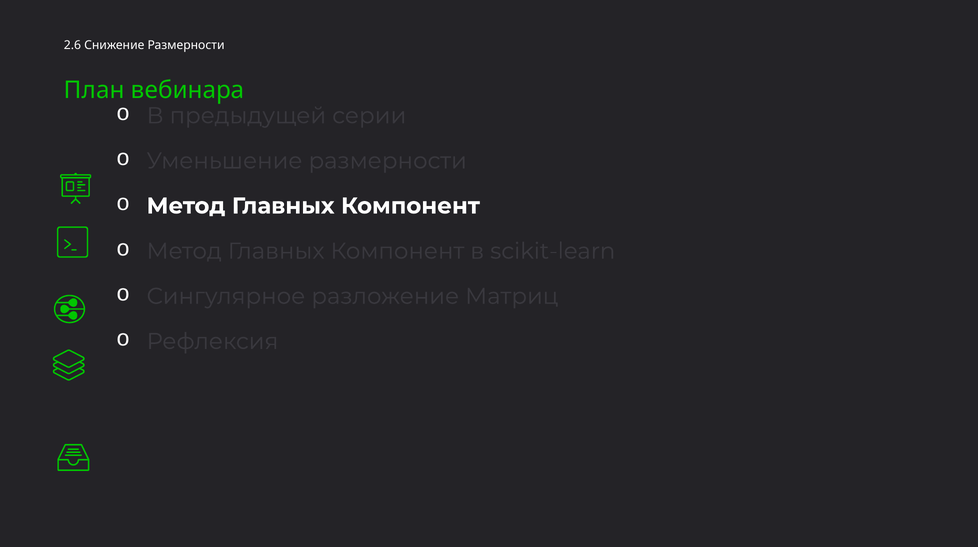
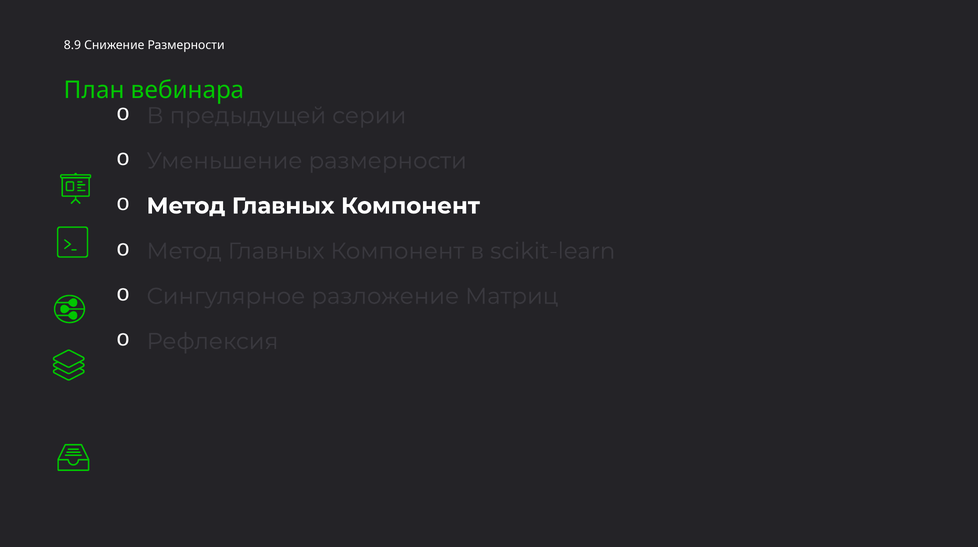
2.6: 2.6 -> 8.9 (72, 45)
